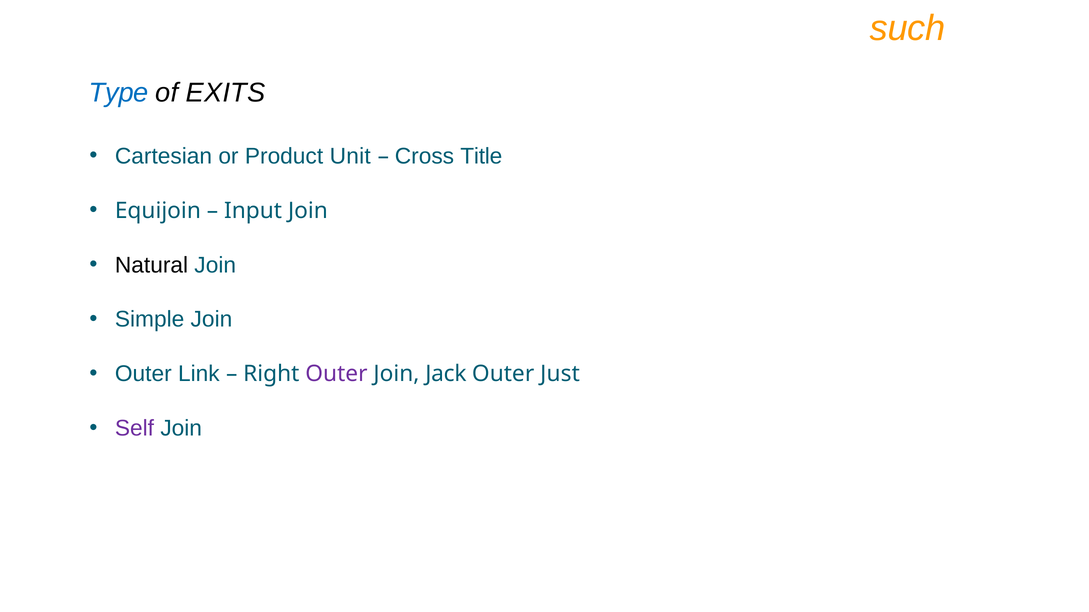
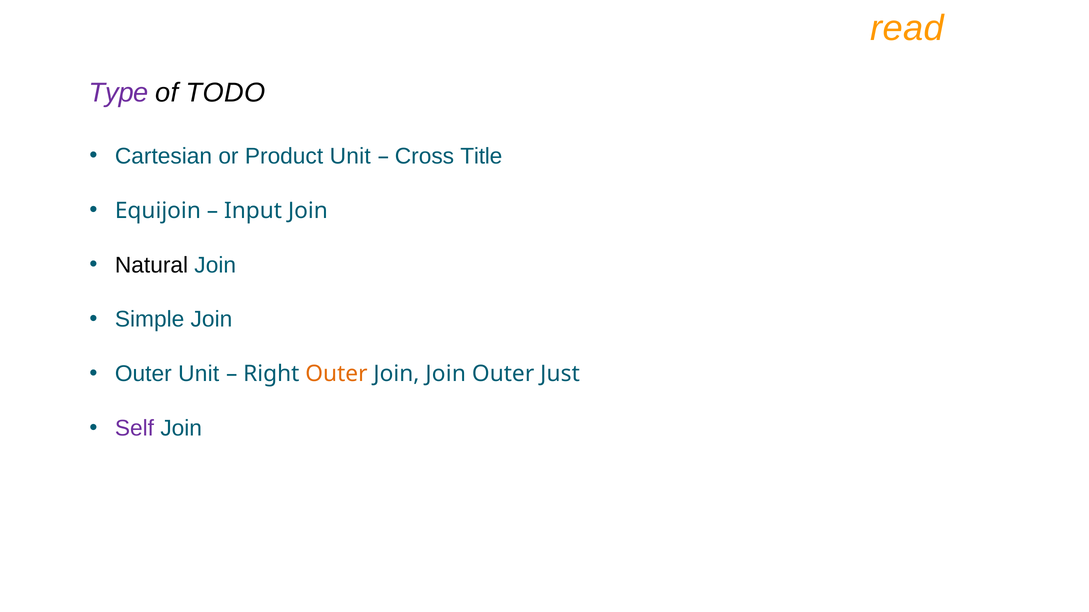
such: such -> read (907, 28)
Type colour: blue -> purple (119, 93)
EXITS: EXITS -> TODO (226, 93)
Outer Link: Link -> Unit (199, 374)
Outer colour: purple -> orange (336, 374)
Join Jack: Jack -> Join (446, 374)
